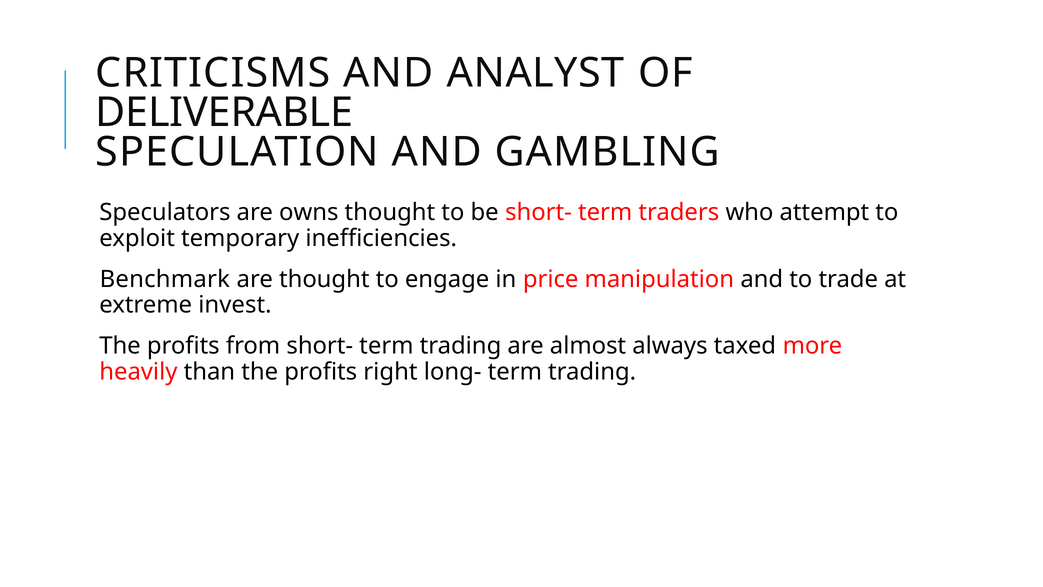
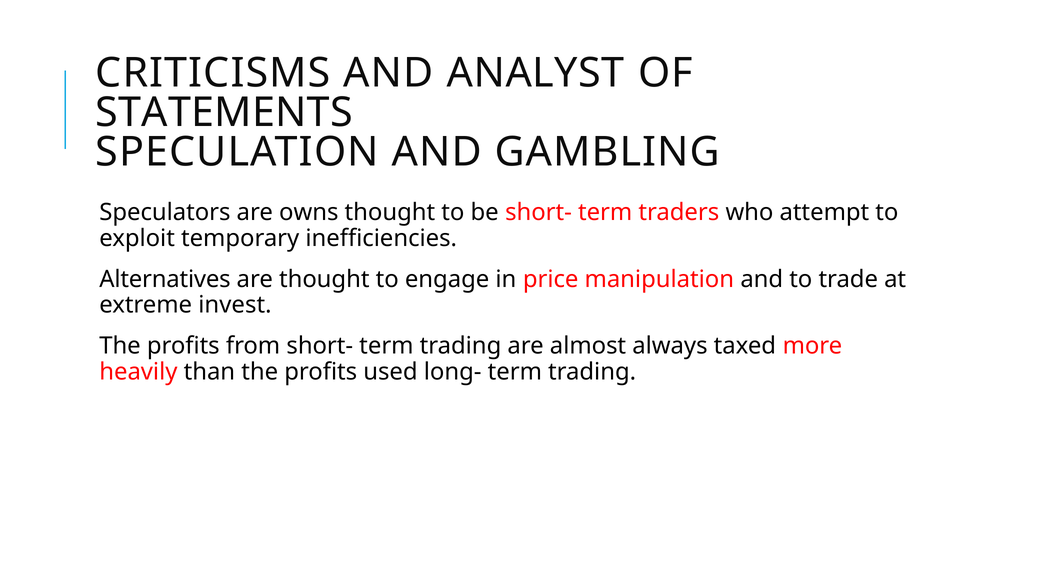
DELIVERABLE: DELIVERABLE -> STATEMENTS (224, 112)
Benchmark: Benchmark -> Alternatives (165, 279)
right: right -> used (390, 372)
